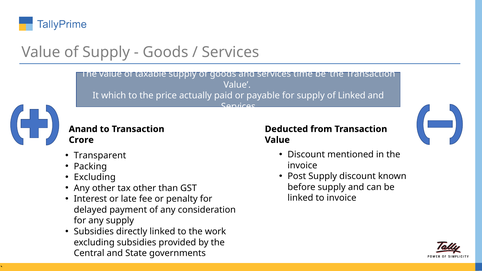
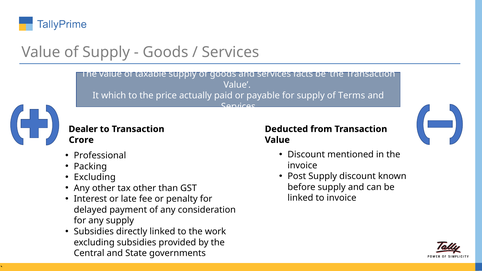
time: time -> facts (303, 74)
of Linked: Linked -> Terms (352, 96)
Anand: Anand -> Dealer (83, 129)
Transparent: Transparent -> Professional (100, 156)
